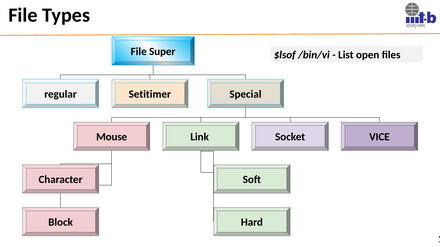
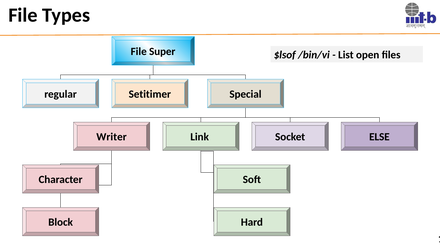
Mouse: Mouse -> Writer (112, 137)
VICE: VICE -> ELSE (379, 137)
